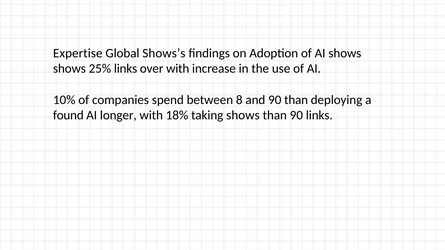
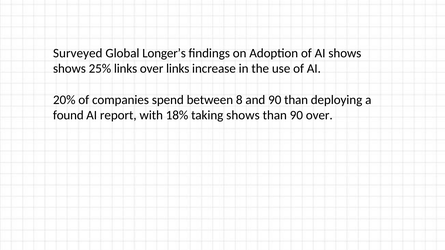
Expertise: Expertise -> Surveyed (78, 53)
Shows’s: Shows’s -> Longer’s (164, 53)
over with: with -> links (178, 69)
10%: 10% -> 20% (64, 100)
longer: longer -> report (118, 115)
90 links: links -> over (319, 115)
